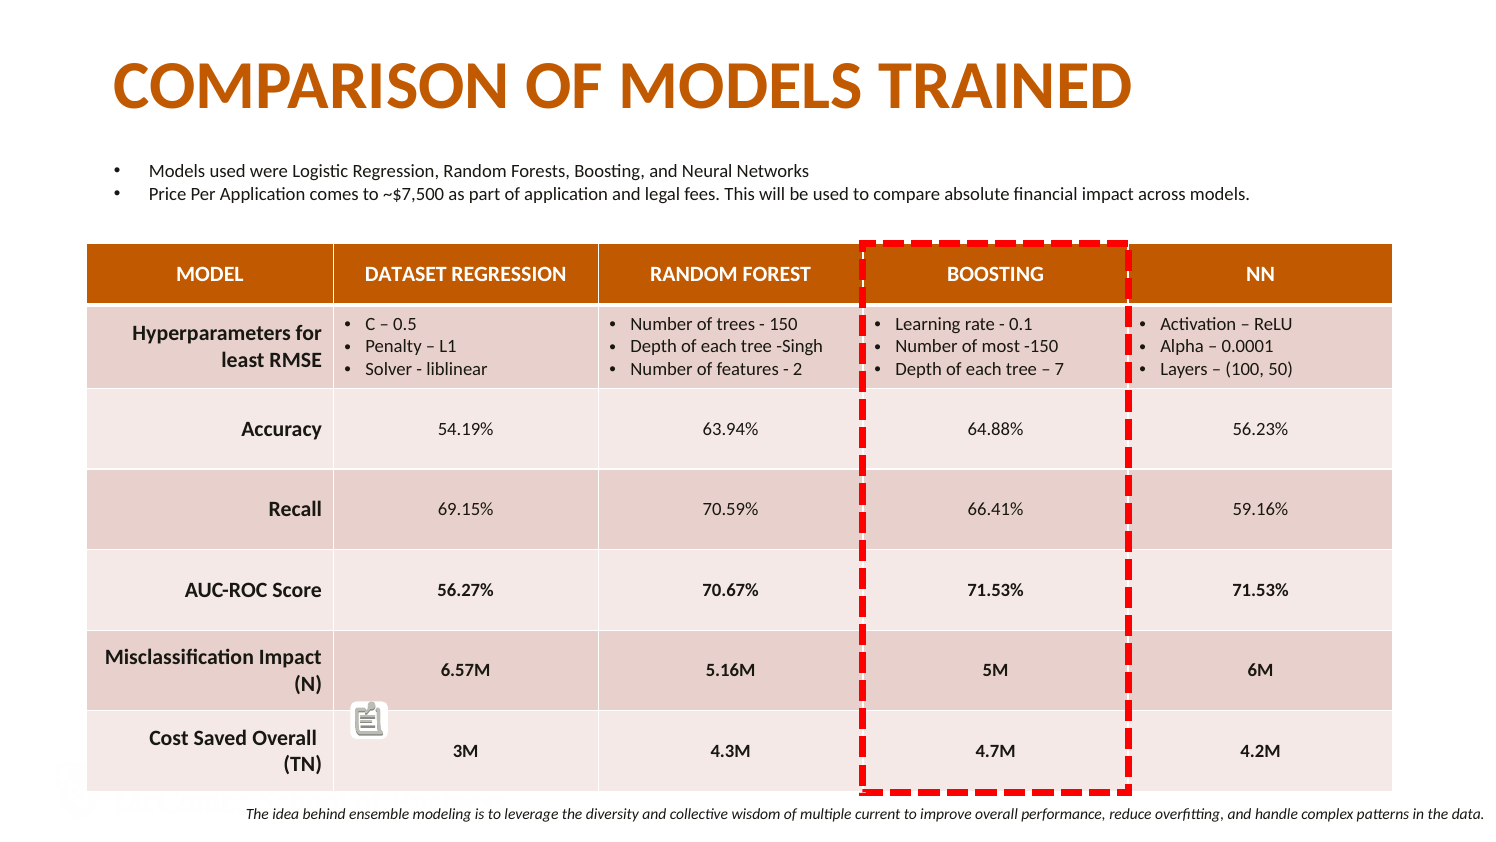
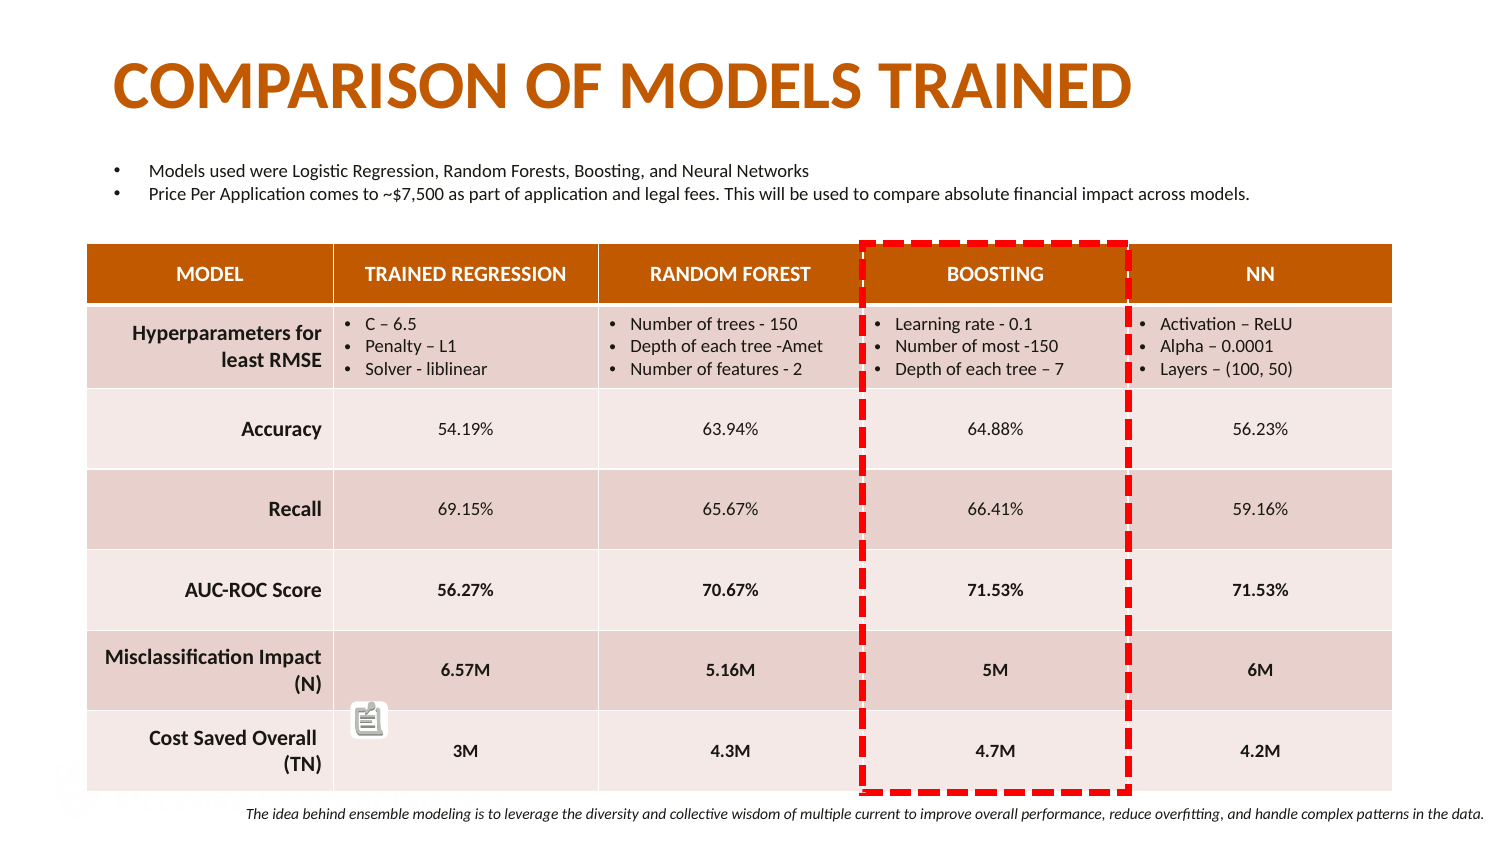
MODEL DATASET: DATASET -> TRAINED (406, 274)
0.5: 0.5 -> 6.5 (405, 324)
Singh: Singh -> Amet (800, 347)
70.59%: 70.59% -> 65.67% (731, 509)
